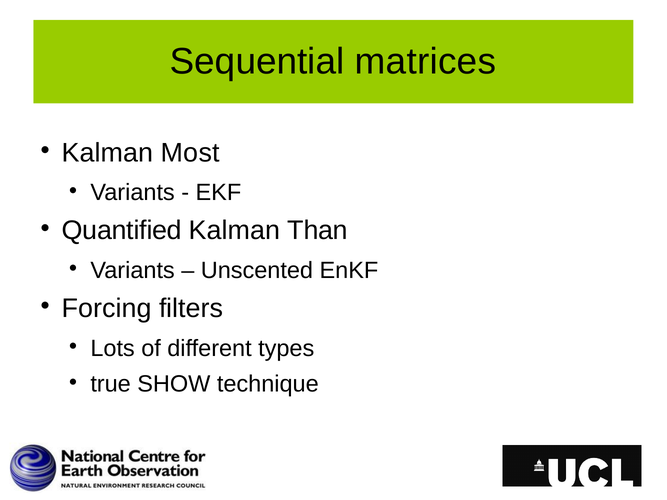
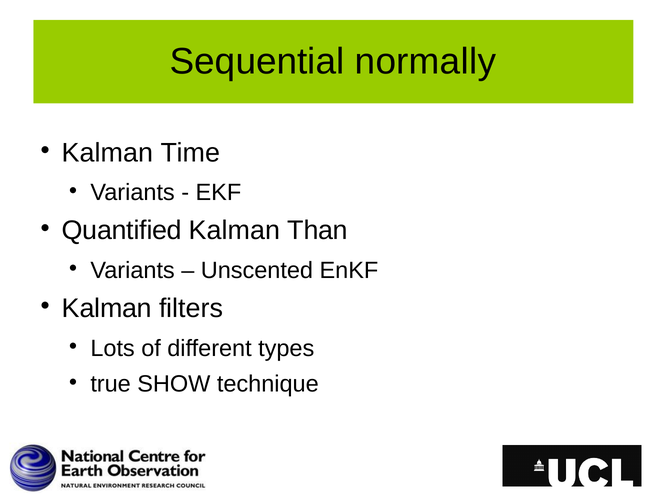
matrices: matrices -> normally (425, 62)
Most: Most -> Time (190, 153)
Forcing: Forcing -> Kalman (107, 308)
